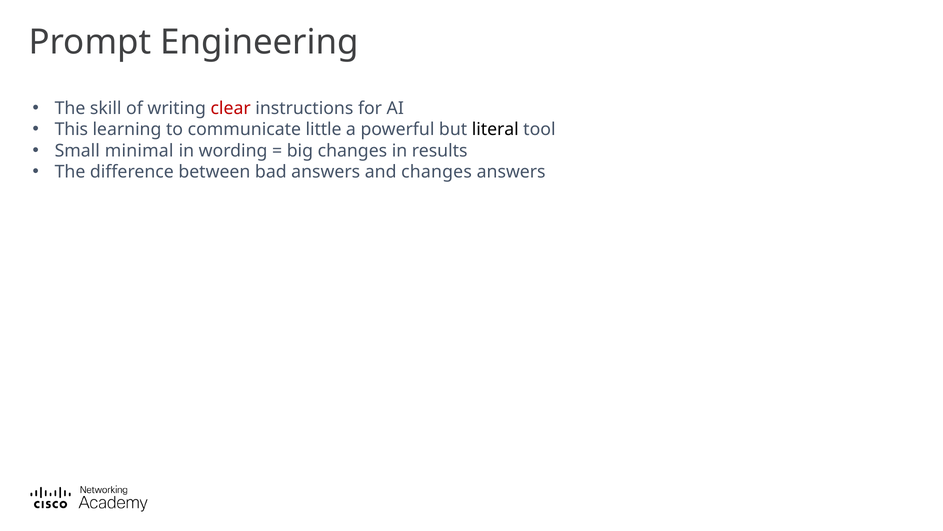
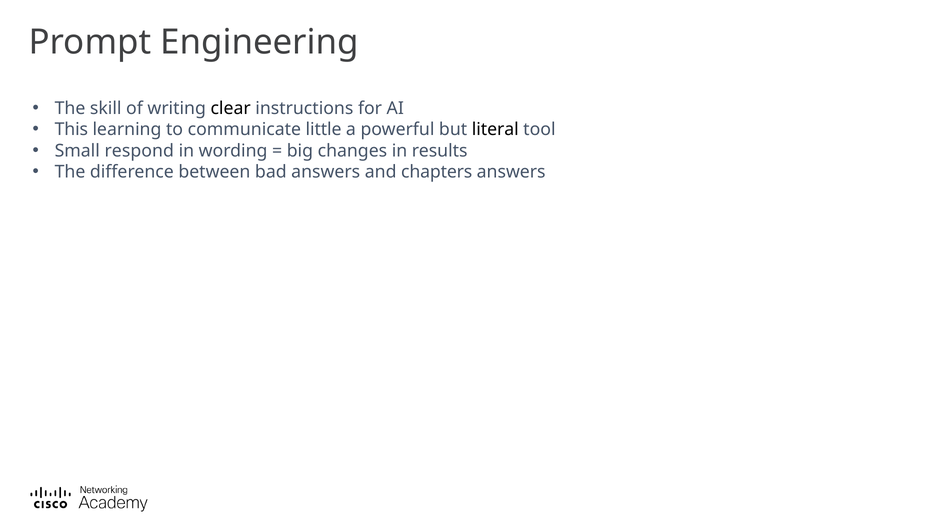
clear colour: red -> black (231, 108)
minimal: minimal -> respond (139, 151)
and changes: changes -> chapters (437, 172)
